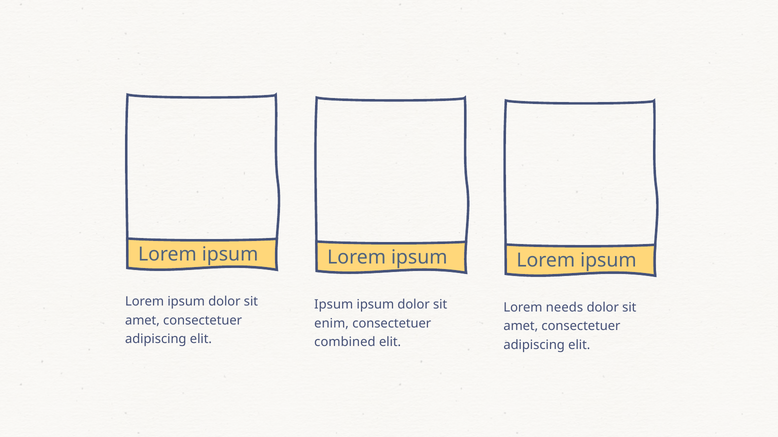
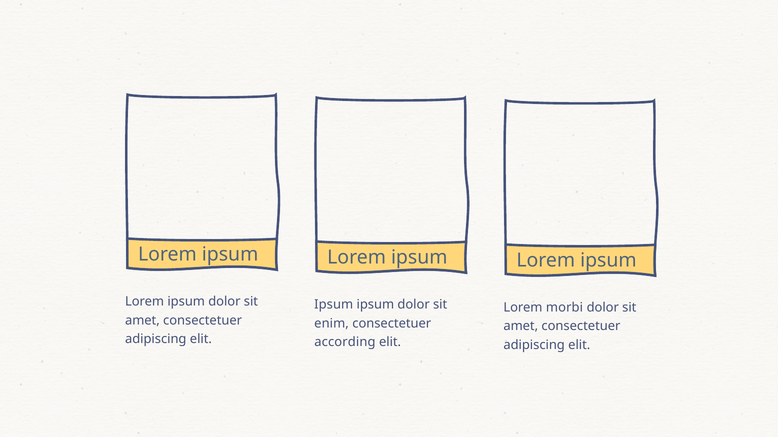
needs: needs -> morbi (564, 308)
combined: combined -> according (345, 342)
